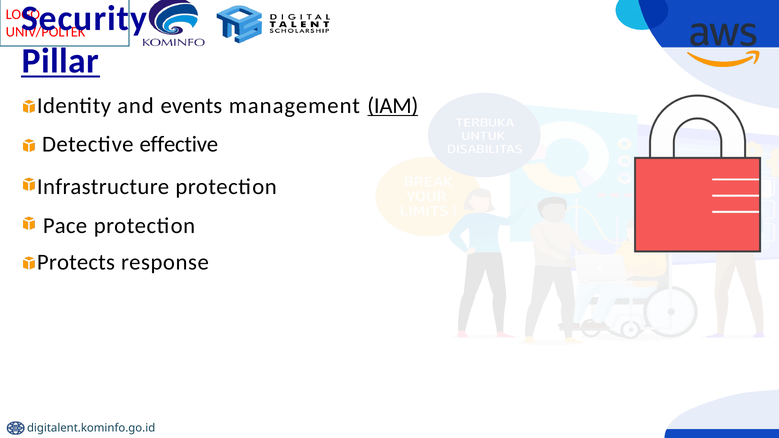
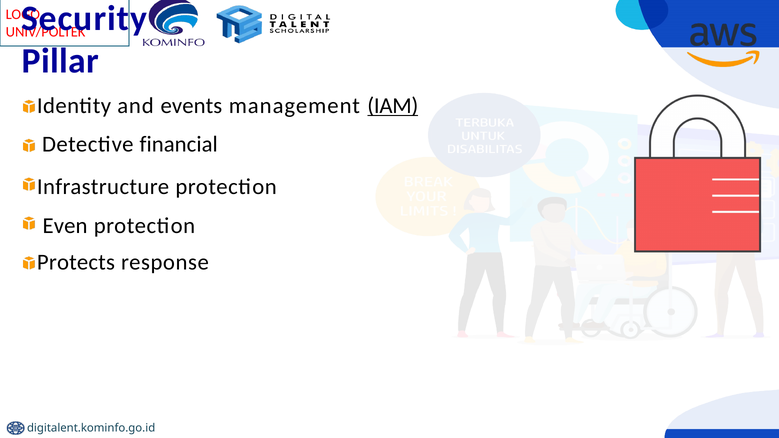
Pillar underline: present -> none (60, 61)
effective: effective -> financial (179, 145)
Pace: Pace -> Even (65, 226)
